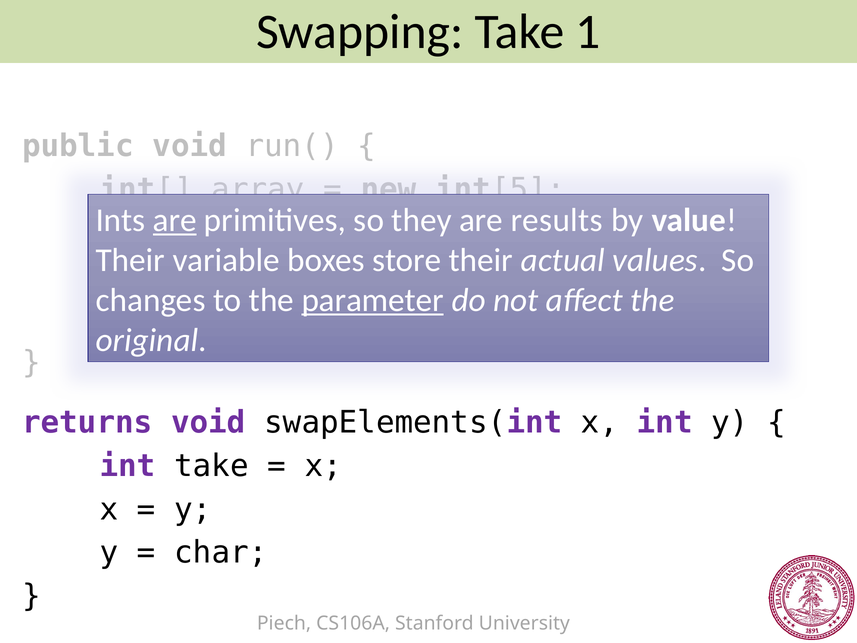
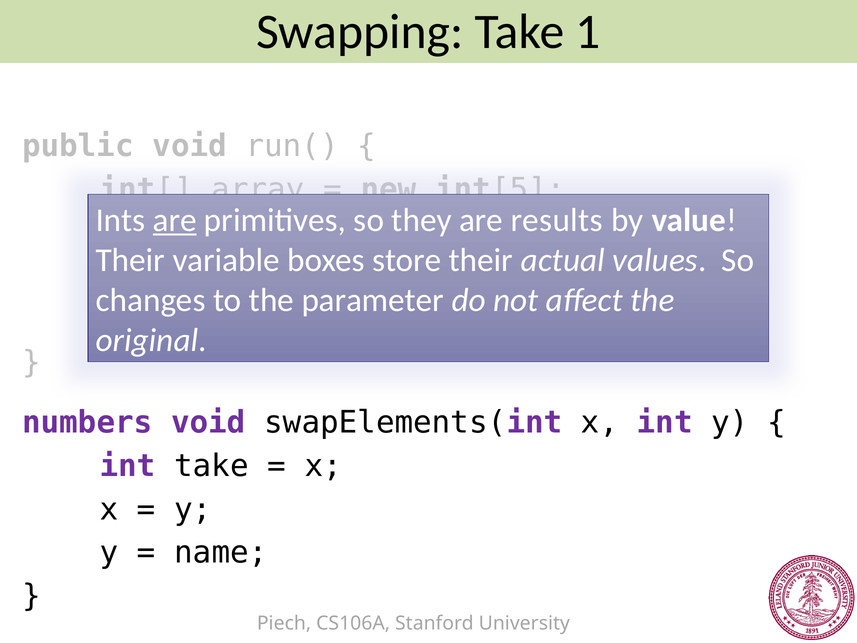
parameter underline: present -> none (373, 300)
returns: returns -> numbers (87, 422)
char: char -> name (221, 552)
